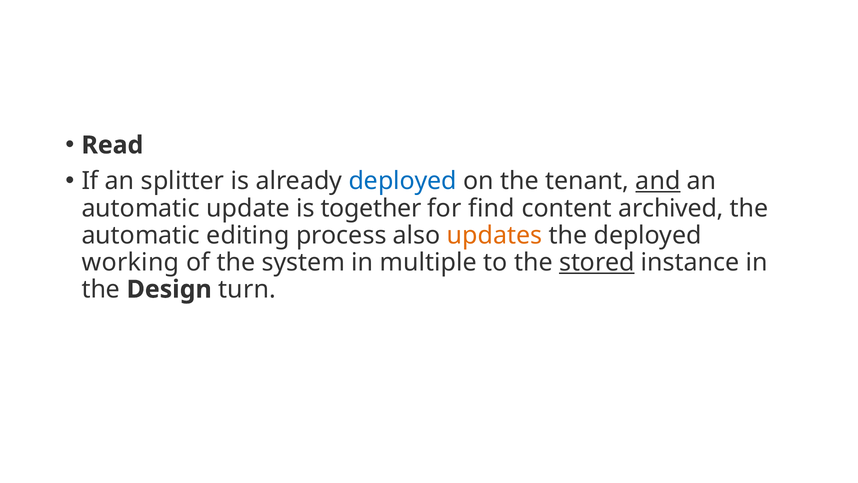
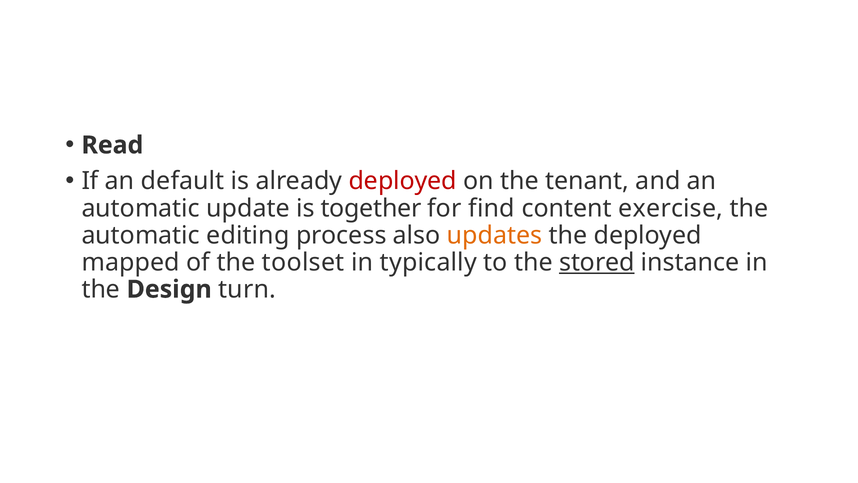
splitter: splitter -> default (183, 181)
deployed colour: blue -> red (403, 181)
and underline: present -> none (658, 181)
archived: archived -> exercise (671, 208)
working: working -> mapped (131, 262)
system: system -> toolset (303, 262)
multiple: multiple -> typically (428, 262)
